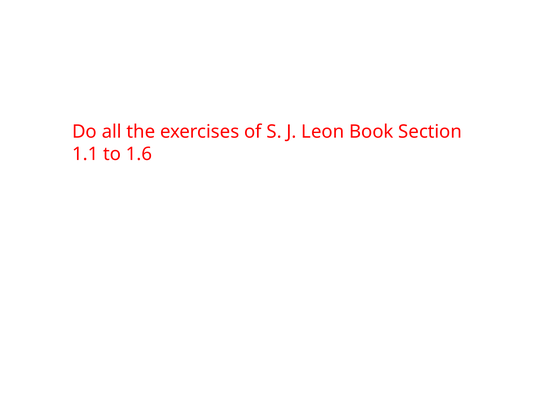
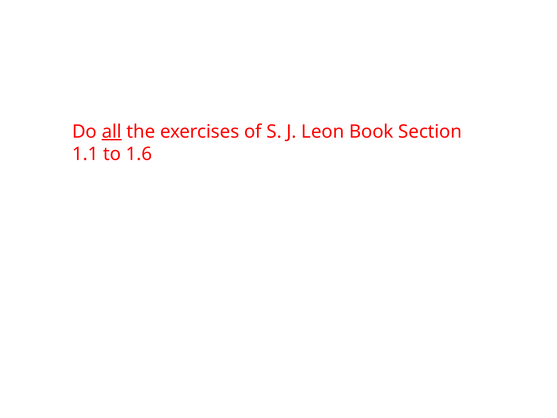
all underline: none -> present (112, 132)
